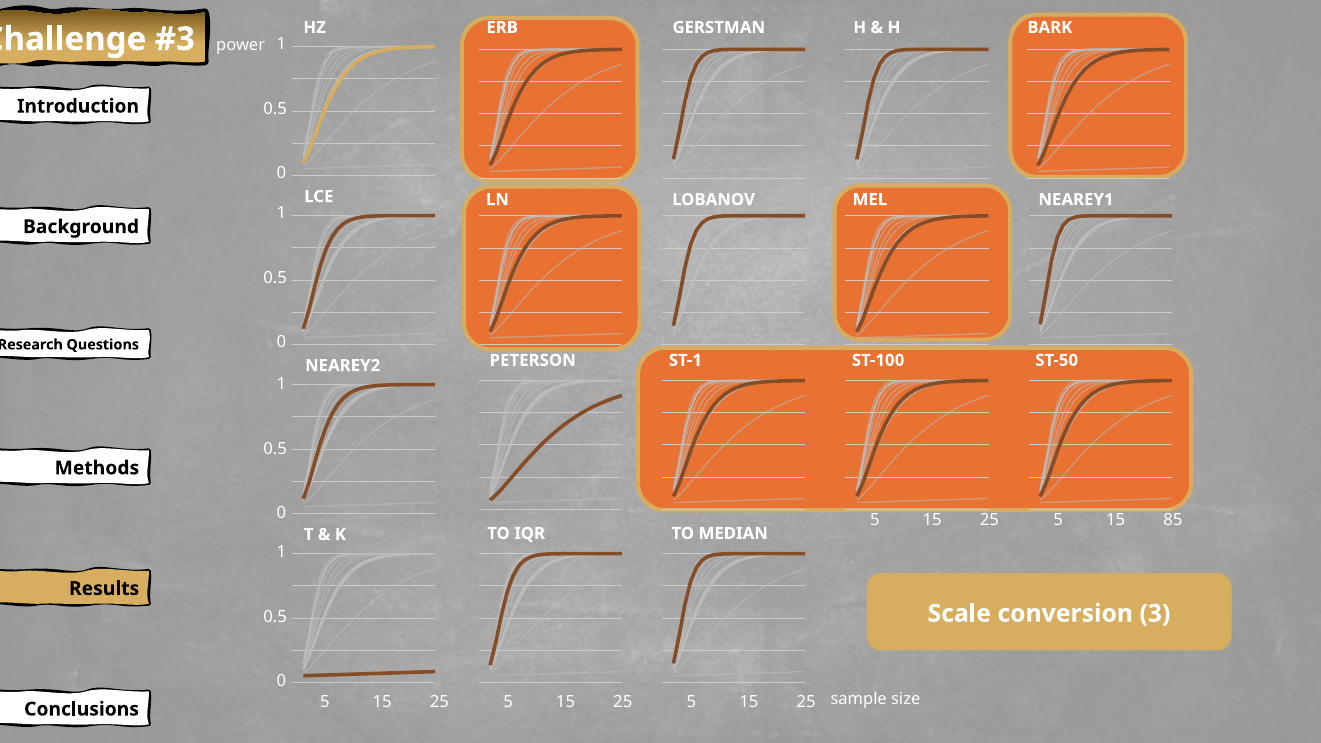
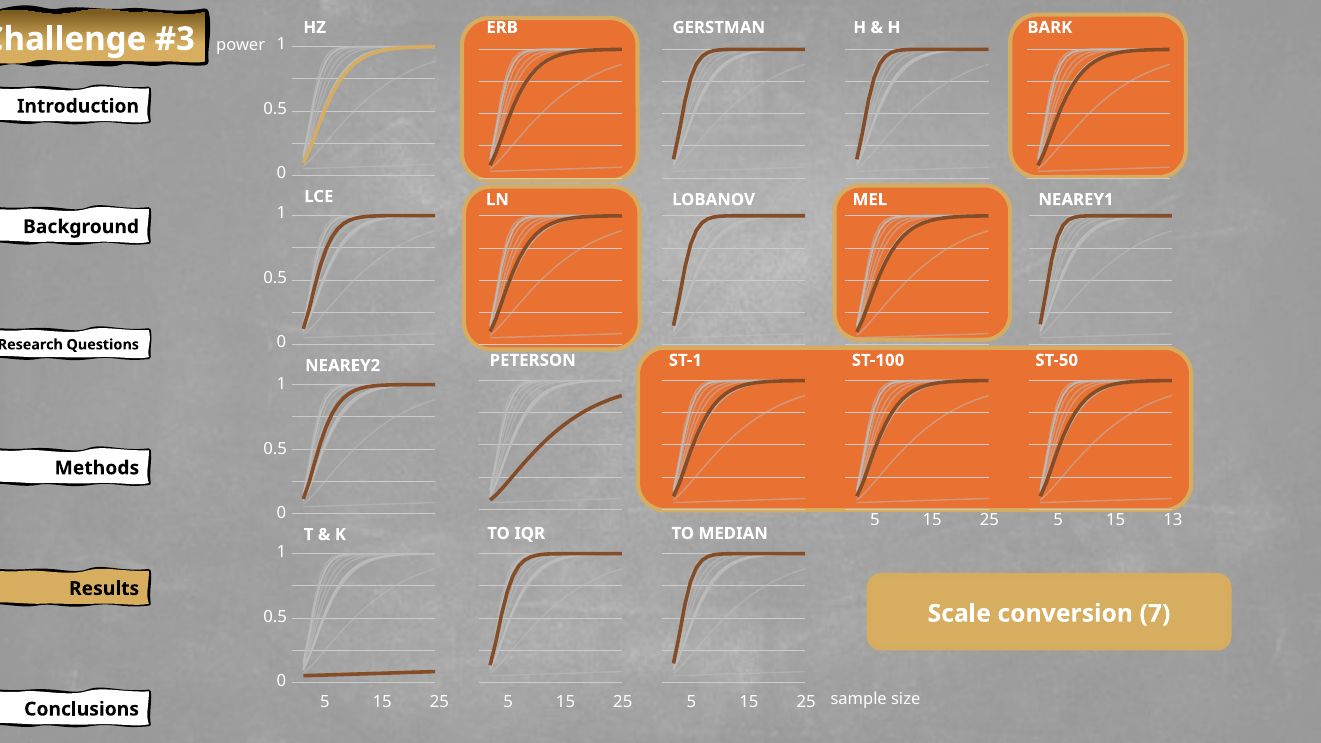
85: 85 -> 13 (1173, 520)
3: 3 -> 7 (1155, 614)
